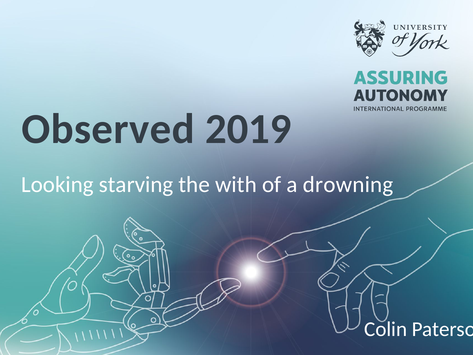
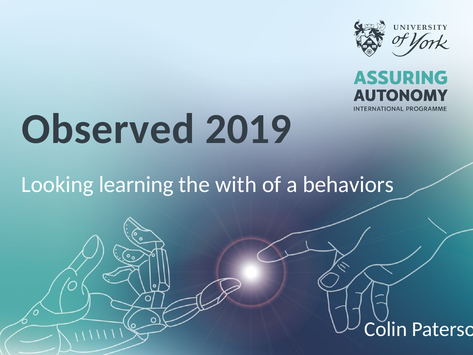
starving: starving -> learning (136, 184)
drowning: drowning -> behaviors (348, 184)
